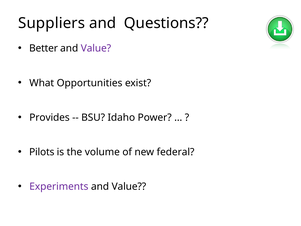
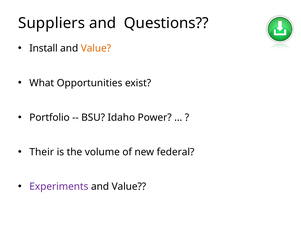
Better: Better -> Install (44, 48)
Value colour: purple -> orange (96, 48)
Provides: Provides -> Portfolio (50, 117)
Pilots: Pilots -> Their (42, 152)
